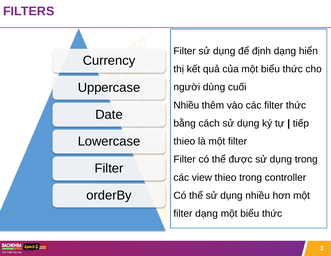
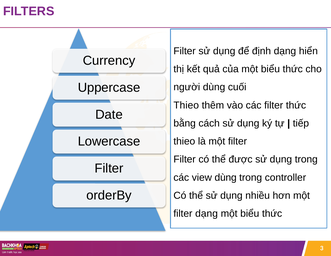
Nhiều: Nhiều -> Thieo (186, 105)
view thieo: thieo -> dùng (226, 177)
